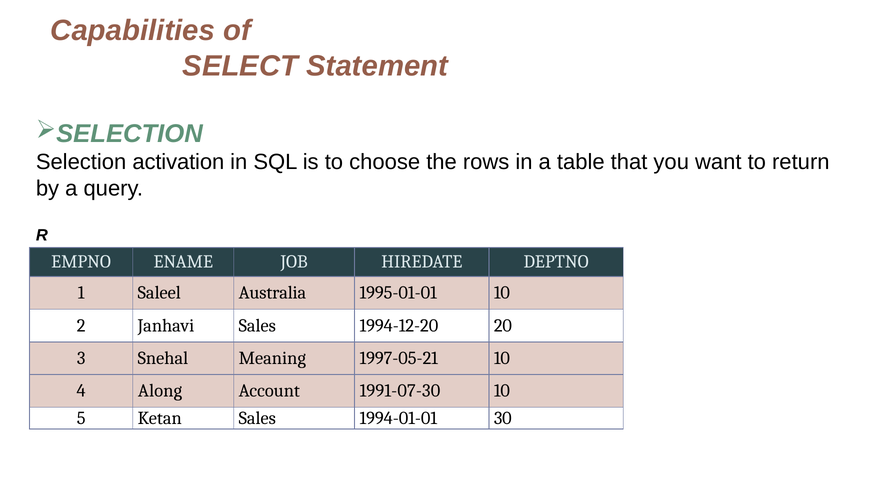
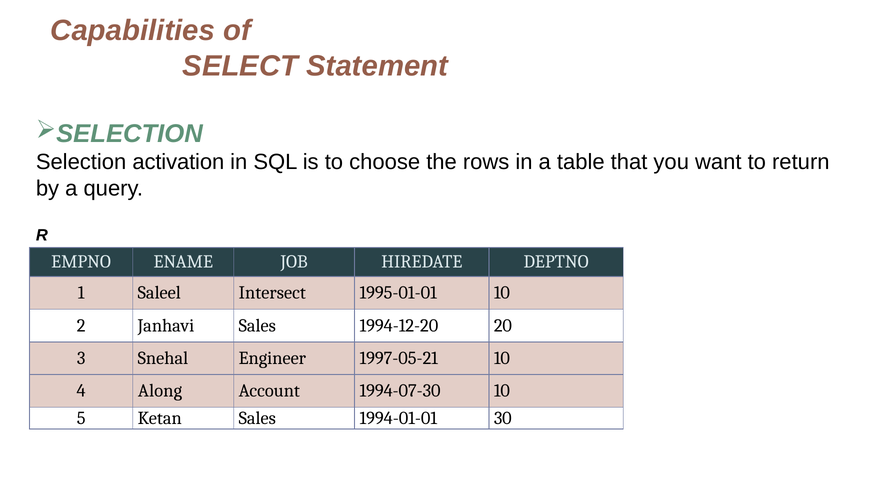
Australia: Australia -> Intersect (272, 293)
Meaning: Meaning -> Engineer (272, 358)
1991-07-30: 1991-07-30 -> 1994-07-30 (400, 391)
